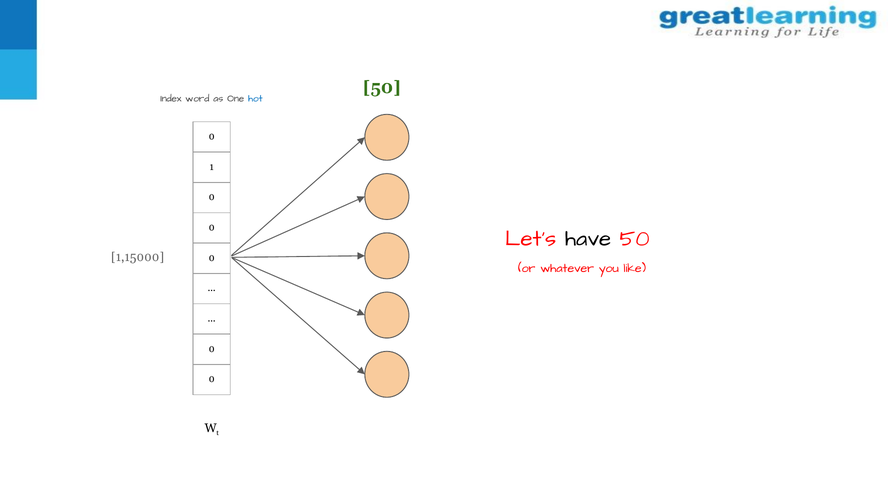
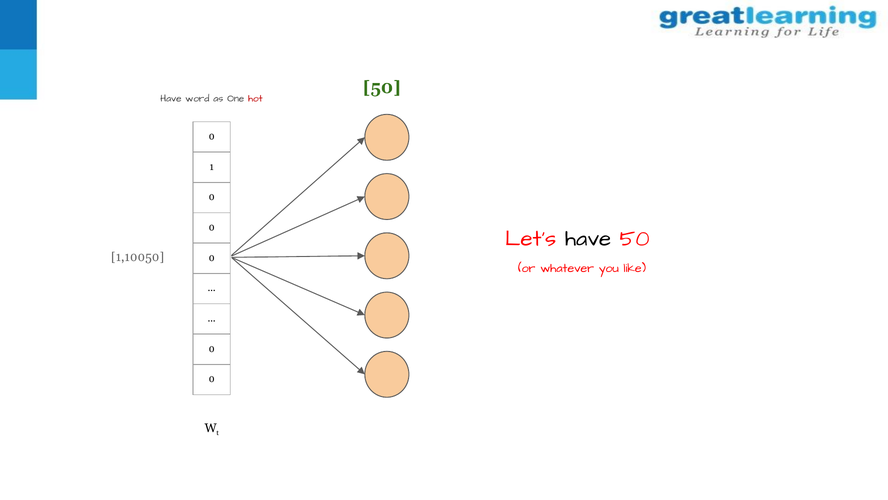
Index: Index -> Have (171, 98)
hot colour: blue -> red (255, 98)
1,15000: 1,15000 -> 1,10050 (138, 257)
